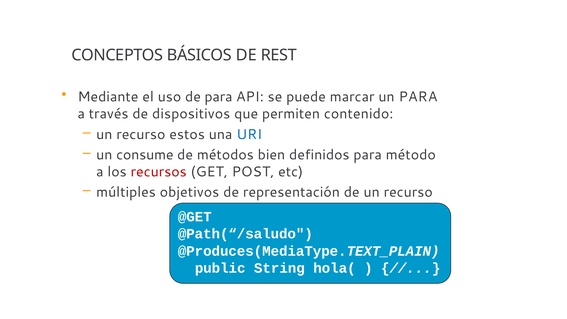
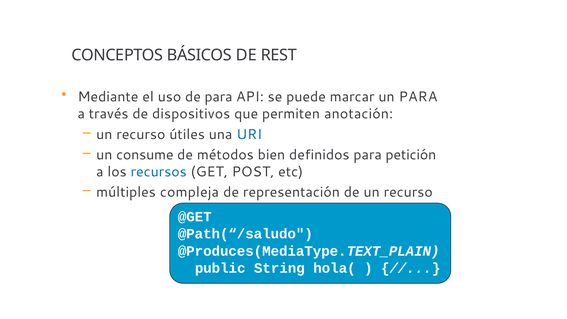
contenido: contenido -> anotación (359, 114)
estos: estos -> útiles (187, 134)
método: método -> petición (411, 155)
recursos colour: red -> blue (159, 172)
objetivos: objetivos -> compleja (189, 192)
